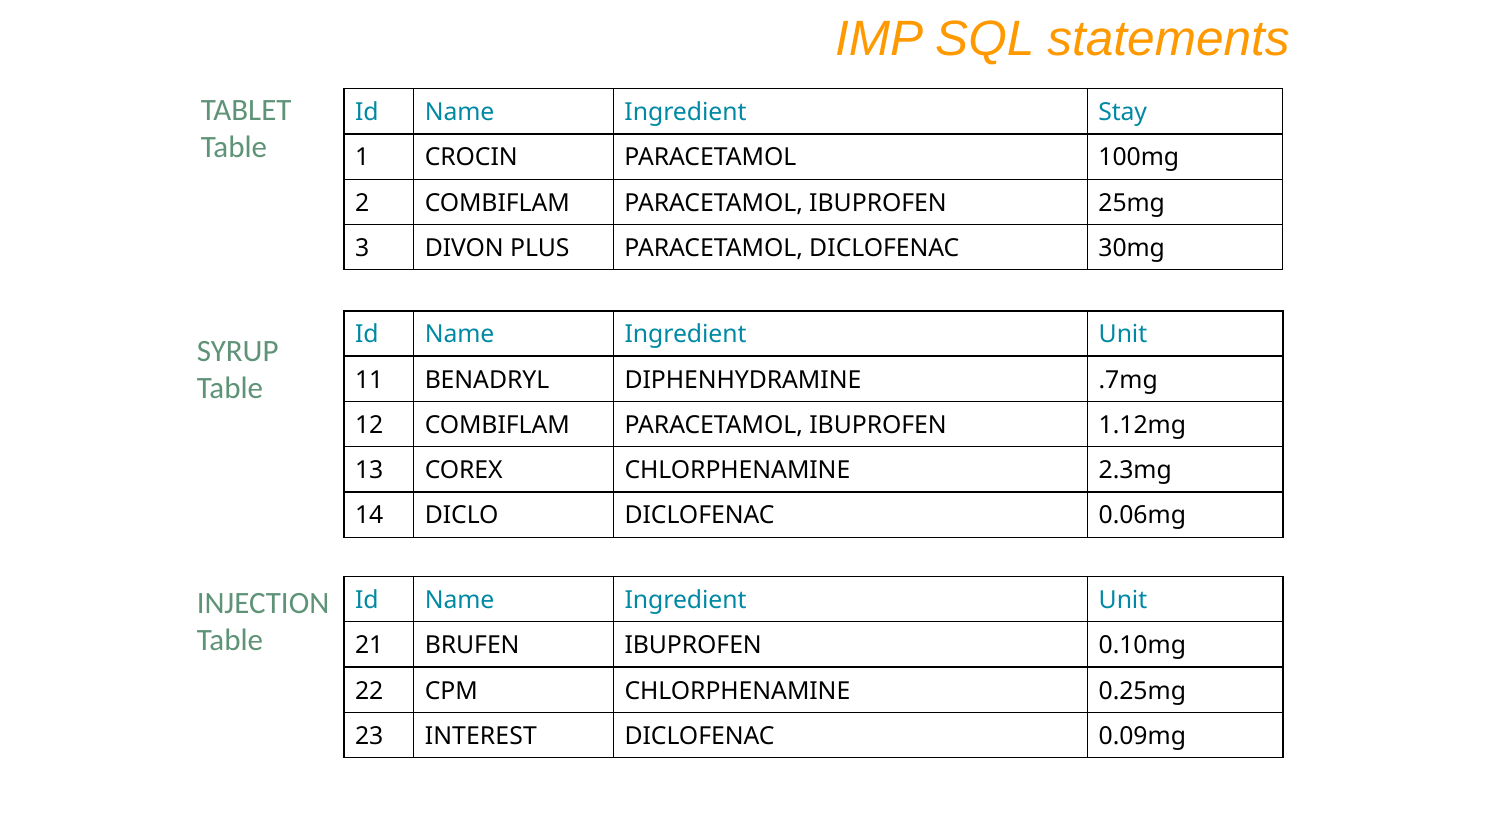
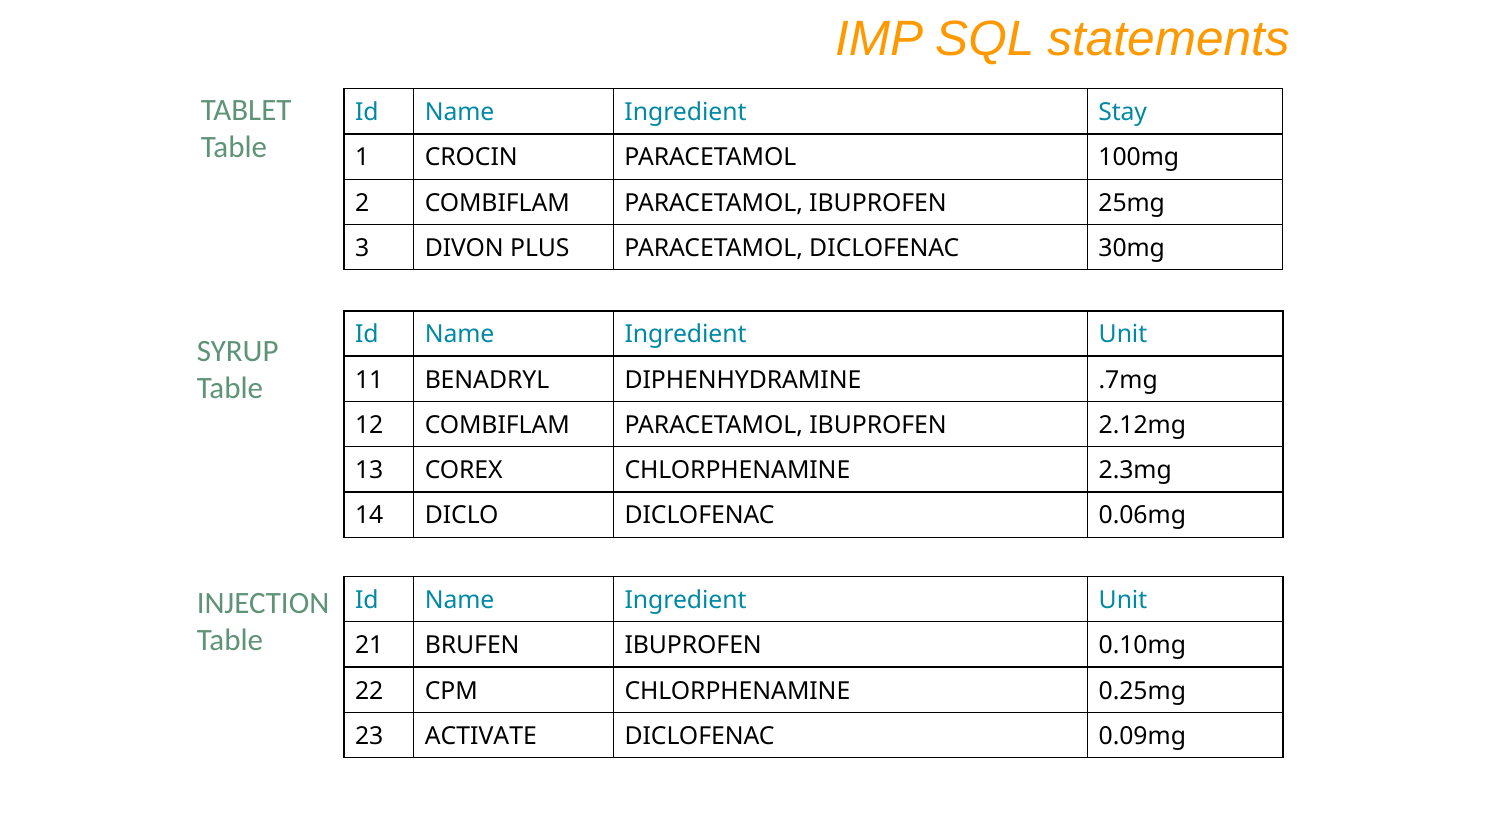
1.12mg: 1.12mg -> 2.12mg (1142, 425)
INTEREST: INTEREST -> ACTIVATE (481, 736)
